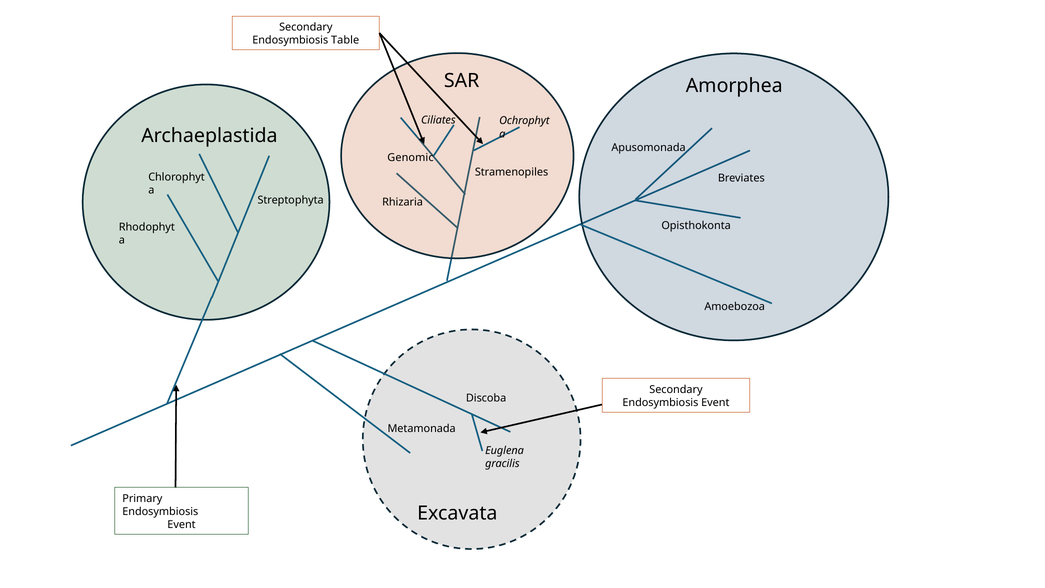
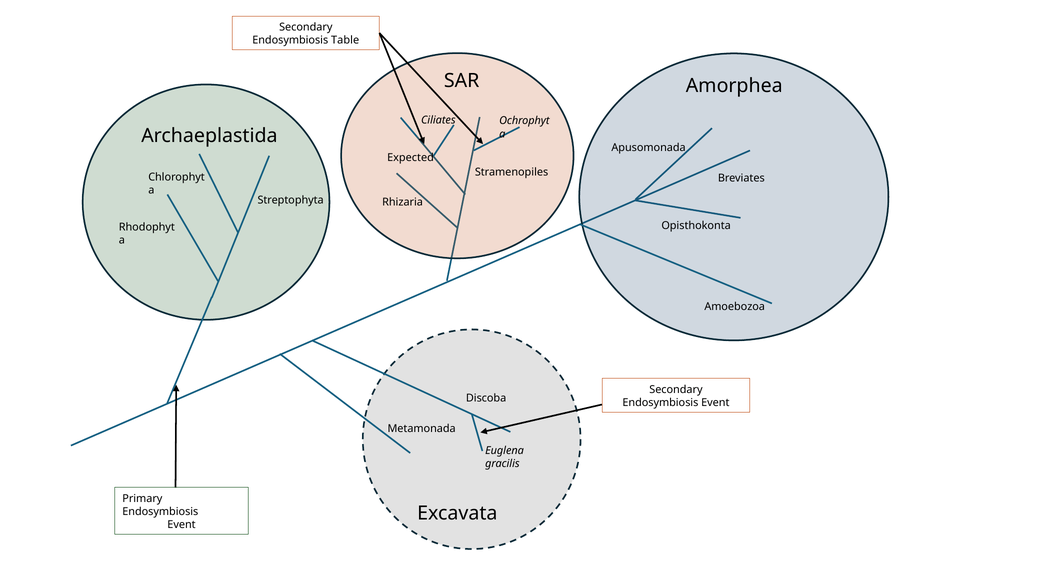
Genomic: Genomic -> Expected (411, 158)
